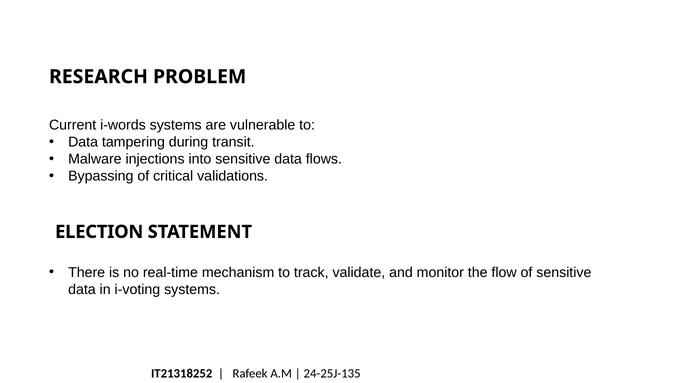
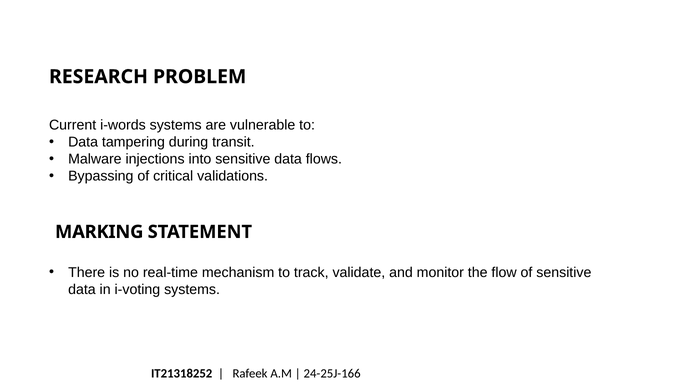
ELECTION: ELECTION -> MARKING (99, 232)
24-25J-135: 24-25J-135 -> 24-25J-166 (332, 373)
